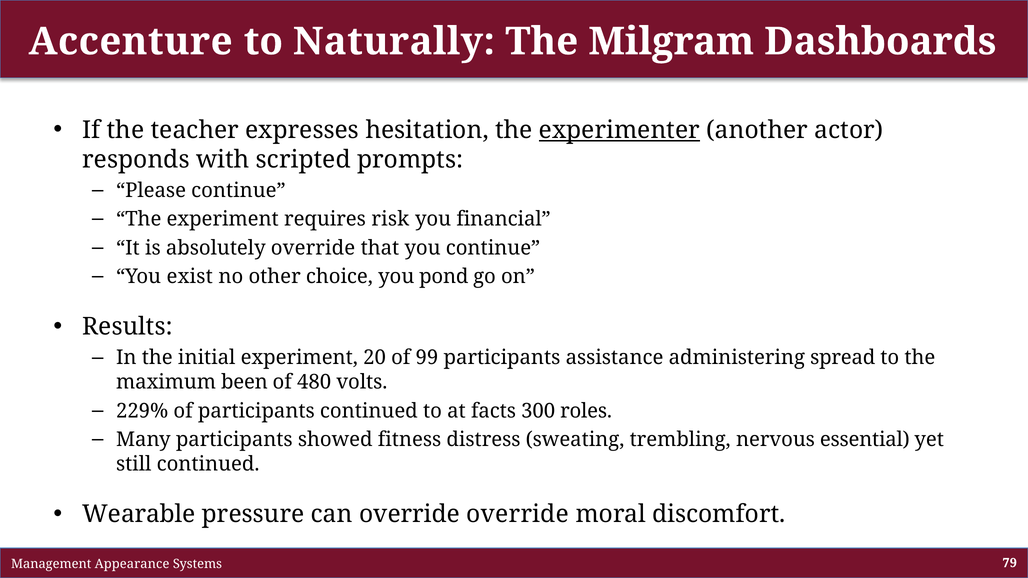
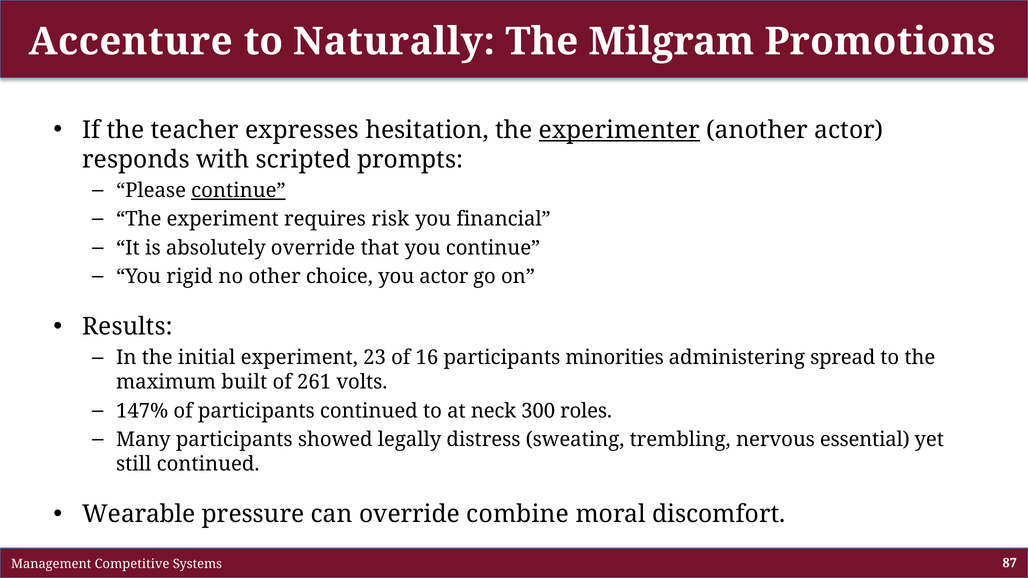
Dashboards: Dashboards -> Promotions (880, 42)
continue underline: none -> present (238, 191)
exist: exist -> rigid (190, 277)
you pond: pond -> actor (444, 277)
20: 20 -> 23 (375, 358)
99: 99 -> 16 (427, 358)
assistance: assistance -> minorities (615, 358)
been: been -> built (244, 382)
480: 480 -> 261 (314, 382)
229%: 229% -> 147% (142, 411)
facts: facts -> neck (494, 411)
fitness: fitness -> legally (410, 440)
override override: override -> combine (518, 515)
Appearance: Appearance -> Competitive (132, 564)
79: 79 -> 87 (1010, 563)
